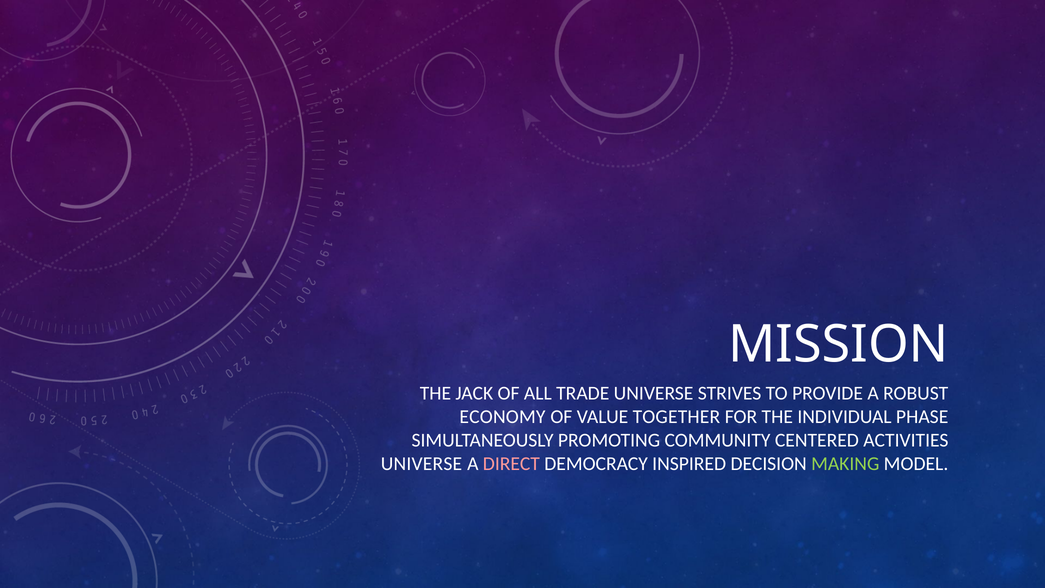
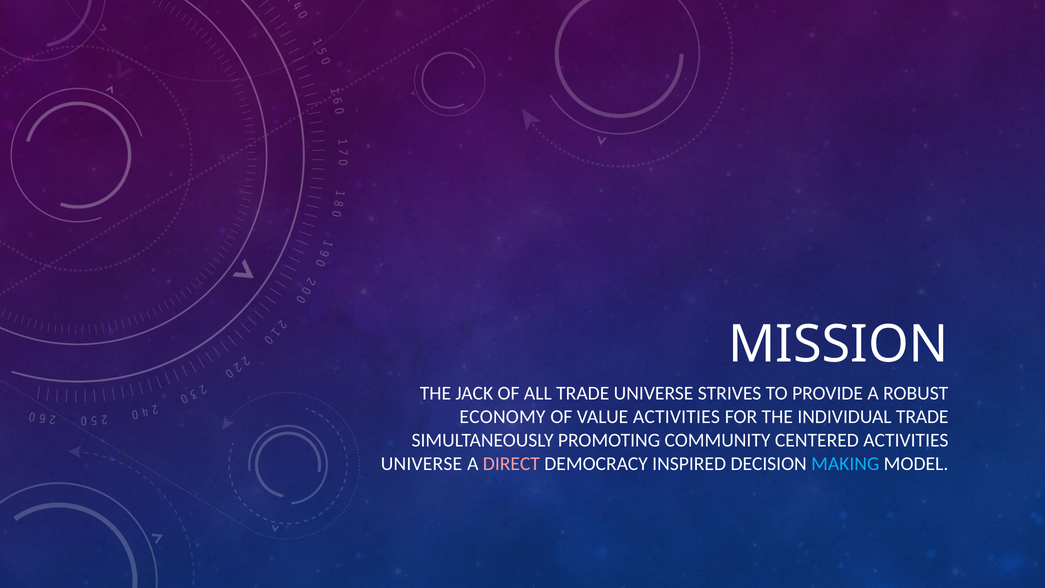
VALUE TOGETHER: TOGETHER -> ACTIVITIES (676, 416)
INDIVIDUAL PHASE: PHASE -> TRADE (922, 416)
MAKING colour: light green -> light blue (845, 464)
